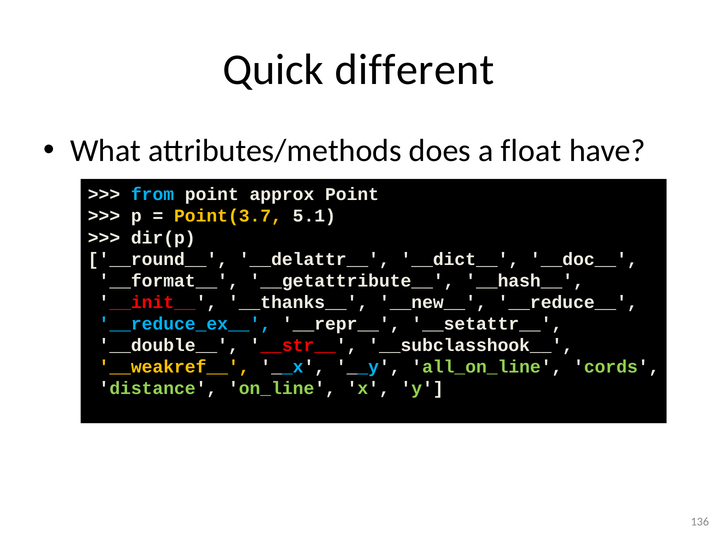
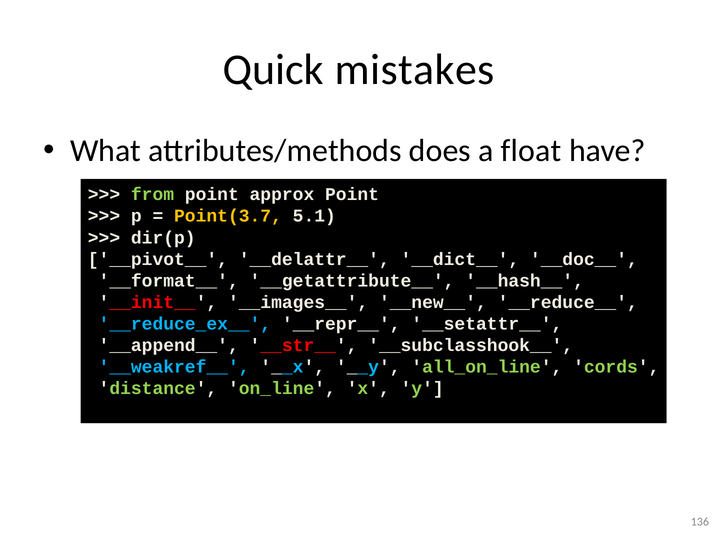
different: different -> mistakes (415, 70)
from colour: light blue -> light green (153, 195)
__round__: __round__ -> __pivot__ (158, 259)
__thanks__: __thanks__ -> __images__ (298, 302)
__double__: __double__ -> __append__ (169, 346)
__weakref__ colour: yellow -> light blue (174, 367)
